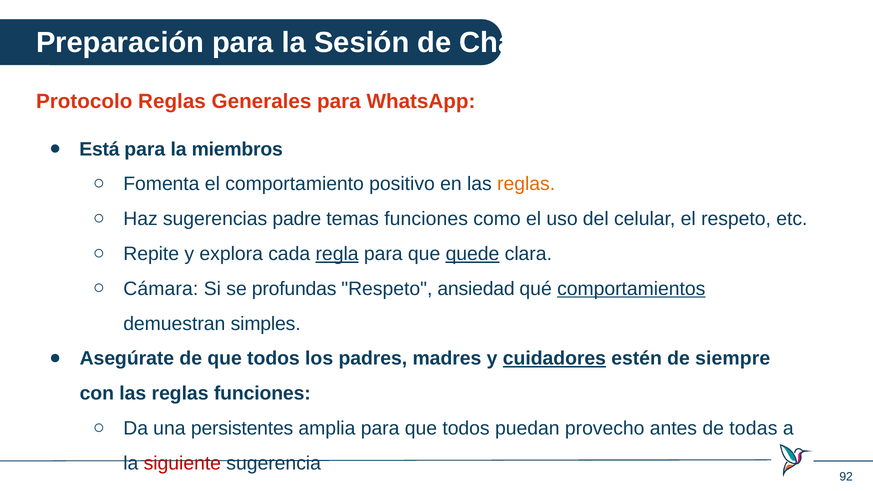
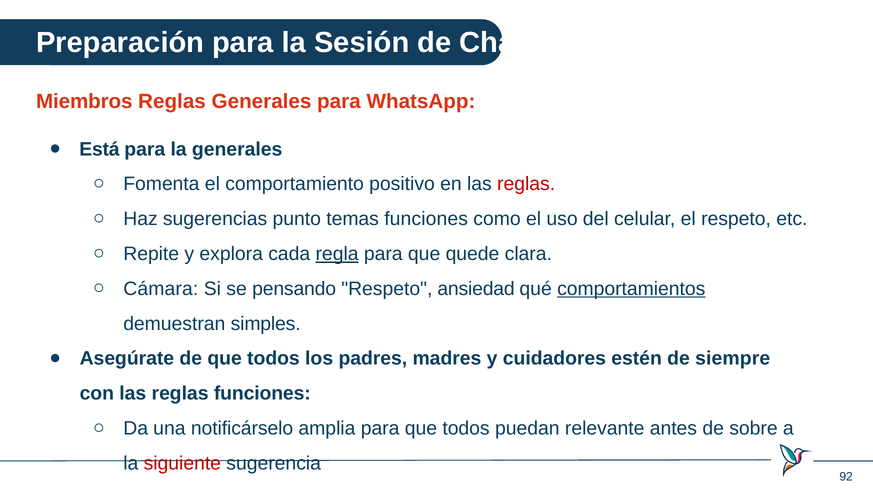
Protocolo: Protocolo -> Miembros (84, 102)
la miembros: miembros -> generales (237, 149)
reglas colour: orange -> red (526, 184)
padre: padre -> punto (297, 219)
quede underline: present -> none (472, 254)
profundas: profundas -> pensando (294, 289)
cuidadores underline: present -> none (554, 359)
persistentes: persistentes -> notificárselo (242, 428)
provecho: provecho -> relevante (605, 428)
todas: todas -> sobre (753, 428)
